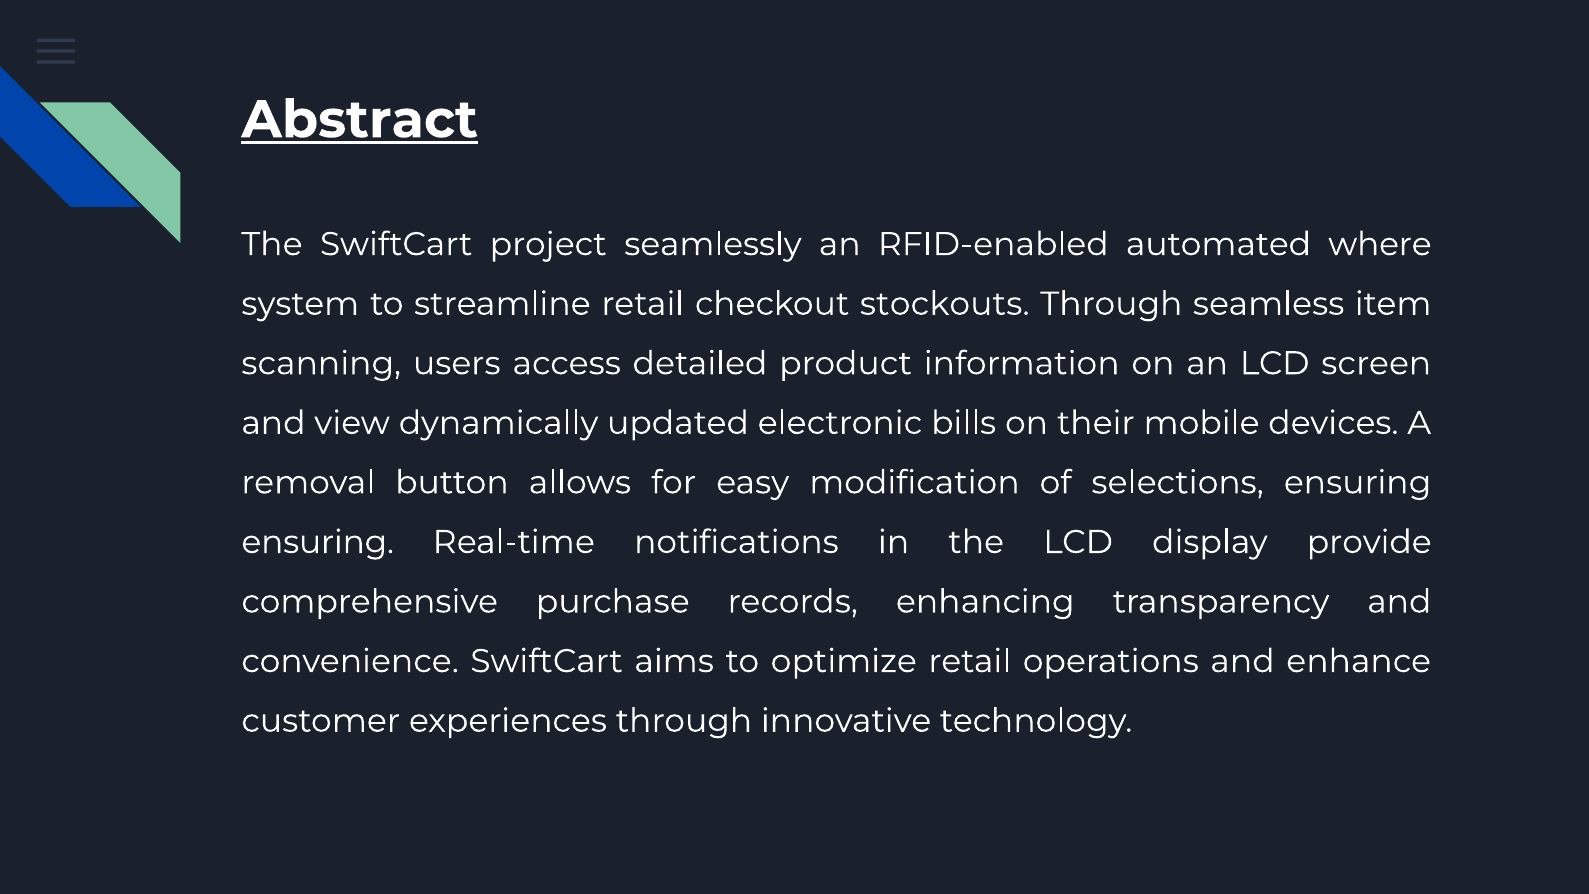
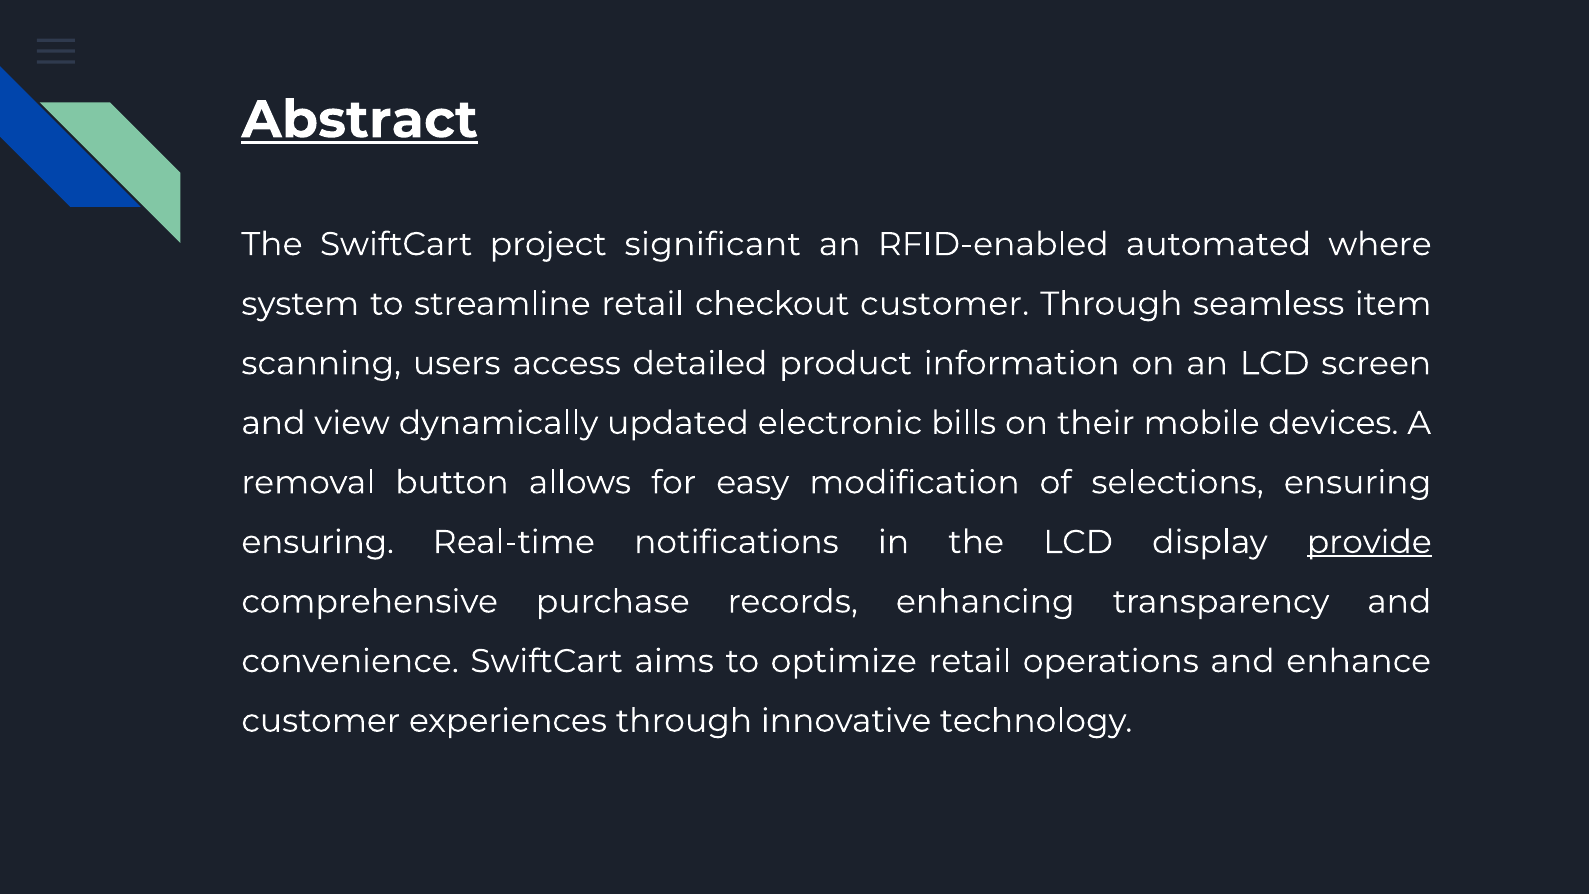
seamlessly: seamlessly -> significant (713, 244)
checkout stockouts: stockouts -> customer (945, 304)
provide underline: none -> present (1369, 542)
